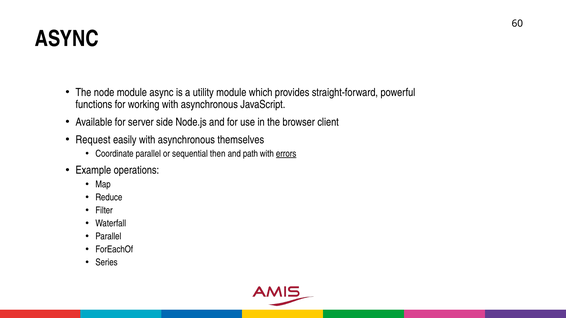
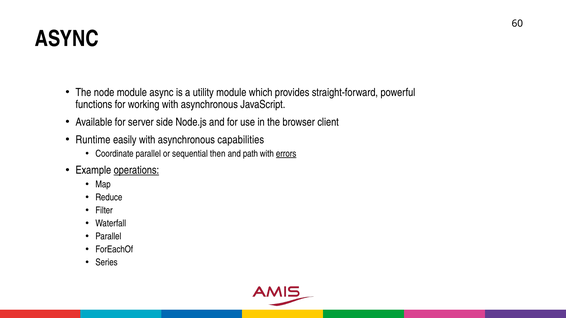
Request: Request -> Runtime (93, 140)
themselves: themselves -> capabilities (241, 140)
operations underline: none -> present (136, 170)
